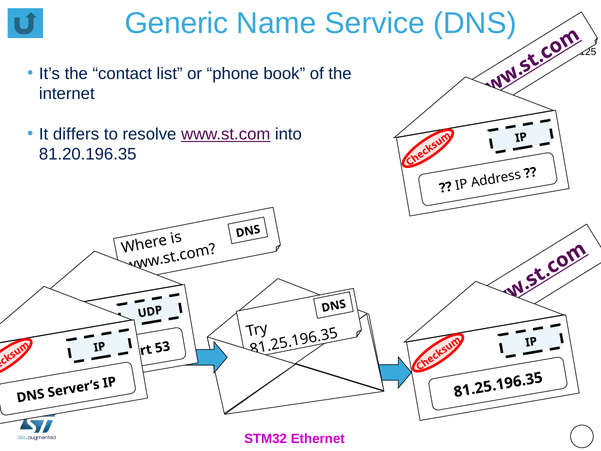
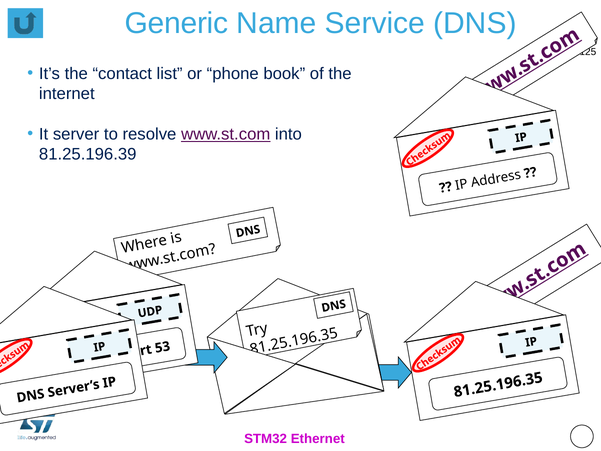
differs: differs -> server (76, 134)
81.20.196.35: 81.20.196.35 -> 81.25.196.39 (88, 154)
